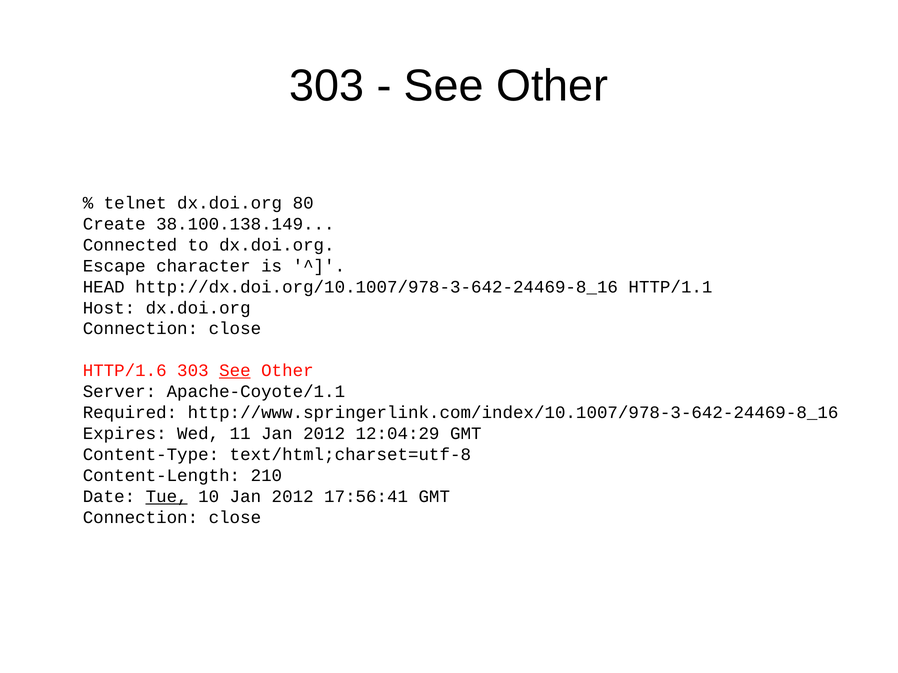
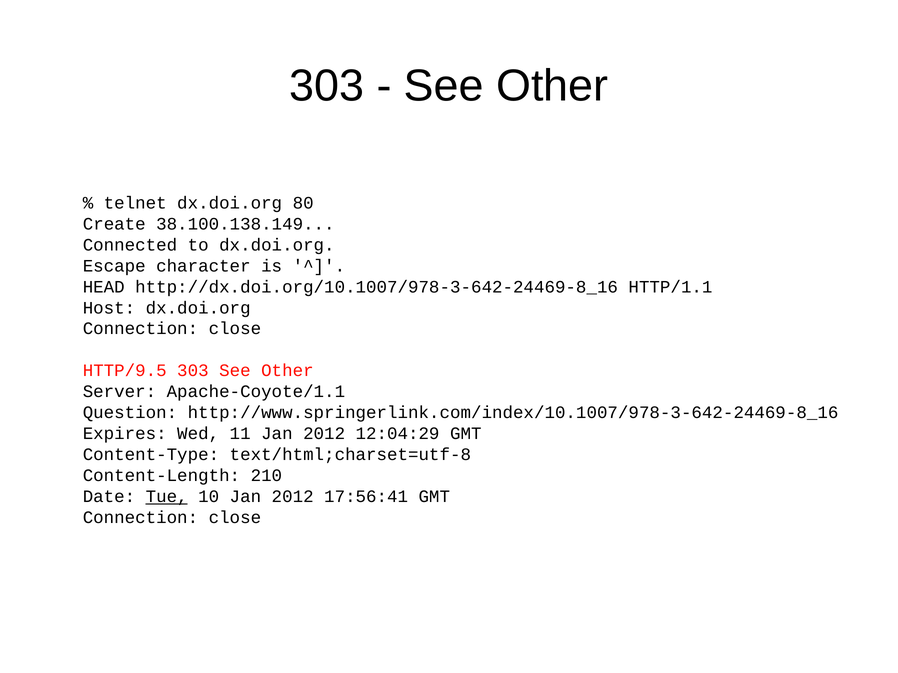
HTTP/1.6: HTTP/1.6 -> HTTP/9.5 (125, 371)
See underline: present -> none (235, 371)
Required: Required -> Question (130, 413)
